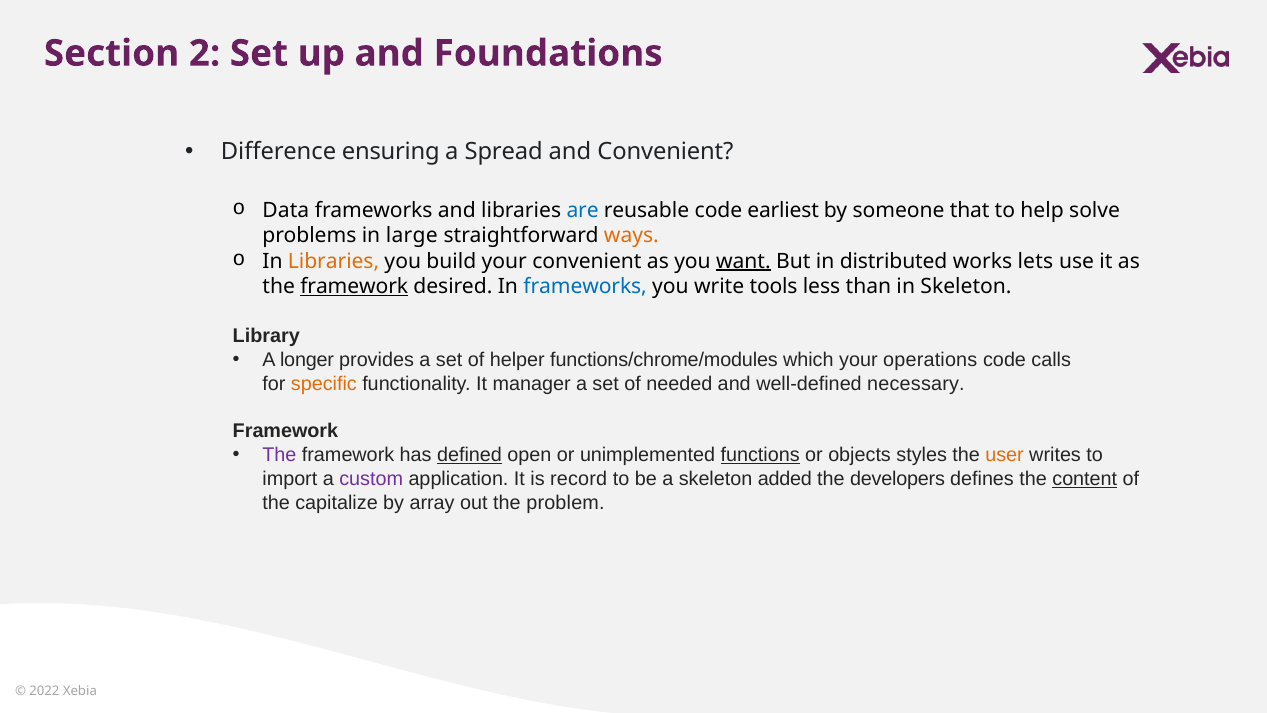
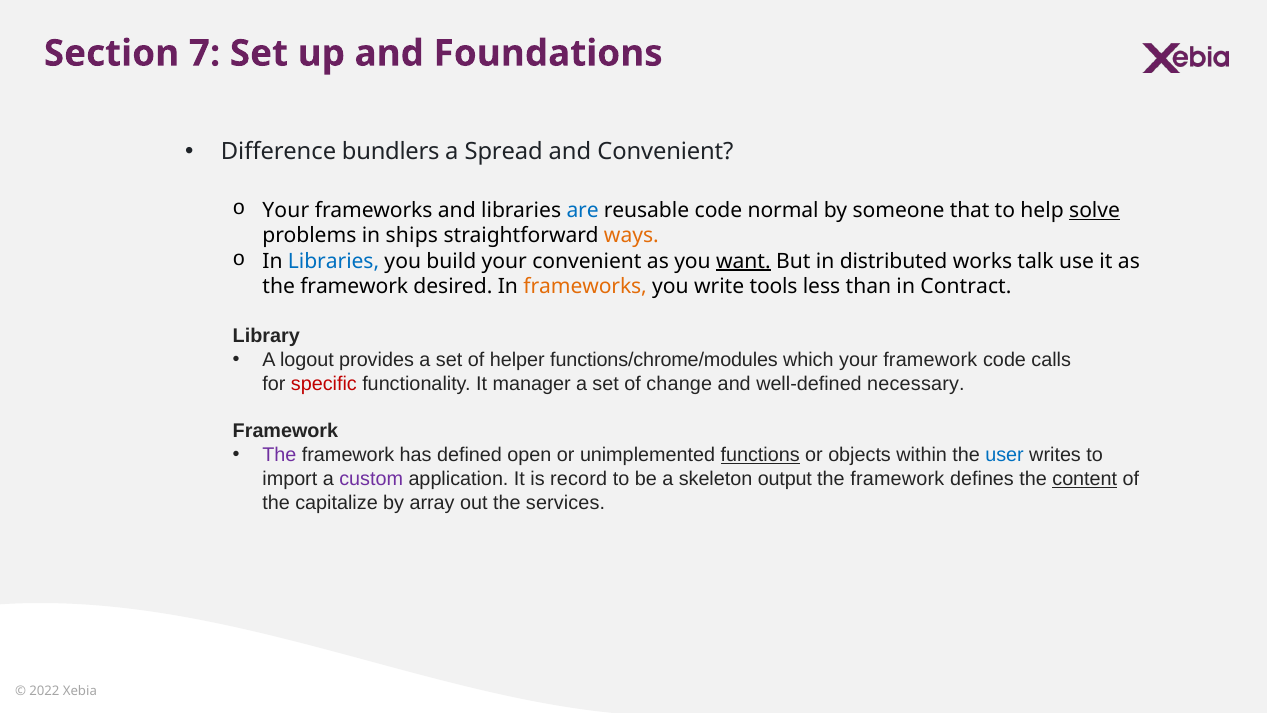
2: 2 -> 7 (205, 53)
ensuring: ensuring -> bundlers (391, 152)
Data: Data -> Your (286, 210)
earliest: earliest -> normal (783, 210)
solve underline: none -> present (1095, 210)
large: large -> ships (412, 236)
Libraries colour: orange -> blue (334, 261)
lets: lets -> talk (1036, 261)
framework underline: present -> none (354, 286)
frameworks colour: blue -> orange (585, 286)
in Skeleton: Skeleton -> Contract (966, 286)
longer: longer -> logout (307, 360)
your operations: operations -> framework (930, 360)
specific colour: orange -> red (324, 384)
needed: needed -> change (679, 384)
defined underline: present -> none (470, 455)
styles: styles -> within (922, 455)
user colour: orange -> blue (1005, 455)
added: added -> output (785, 479)
developers: developers -> framework (897, 479)
problem: problem -> services (566, 502)
